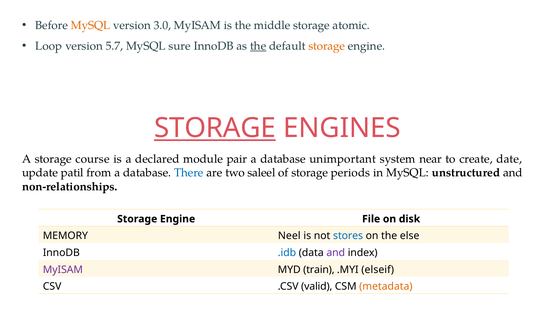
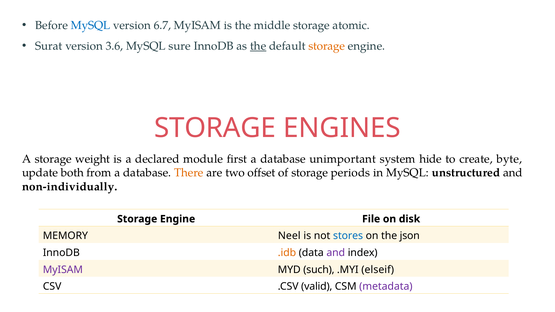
MySQL colour: orange -> blue (91, 25)
3.0: 3.0 -> 6.7 (162, 25)
Loop: Loop -> Surat (49, 46)
5.7: 5.7 -> 3.6 (114, 46)
STORAGE underline: present -> none (215, 128)
course: course -> weight (93, 159)
pair: pair -> first (237, 159)
near: near -> hide (431, 159)
date: date -> byte (509, 159)
patil: patil -> both (72, 173)
There colour: blue -> orange (189, 173)
saleel: saleel -> offset (261, 173)
non-relationships: non-relationships -> non-individually (70, 187)
else: else -> json (410, 236)
.idb colour: blue -> orange (287, 253)
train: train -> such (319, 270)
metadata colour: orange -> purple (386, 287)
